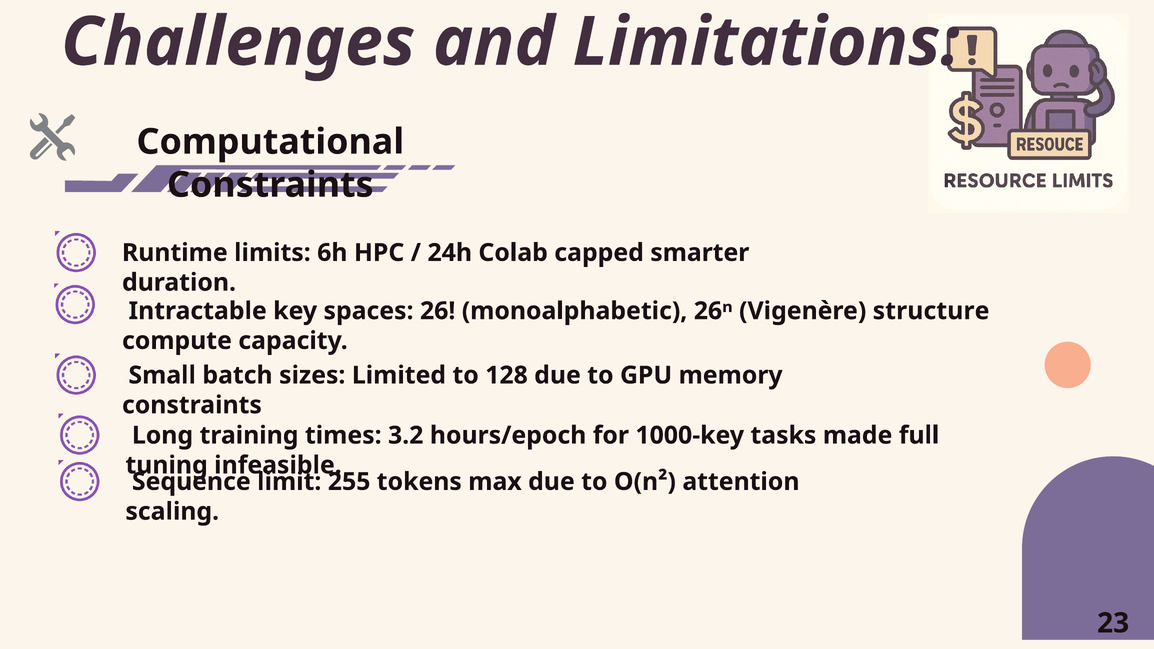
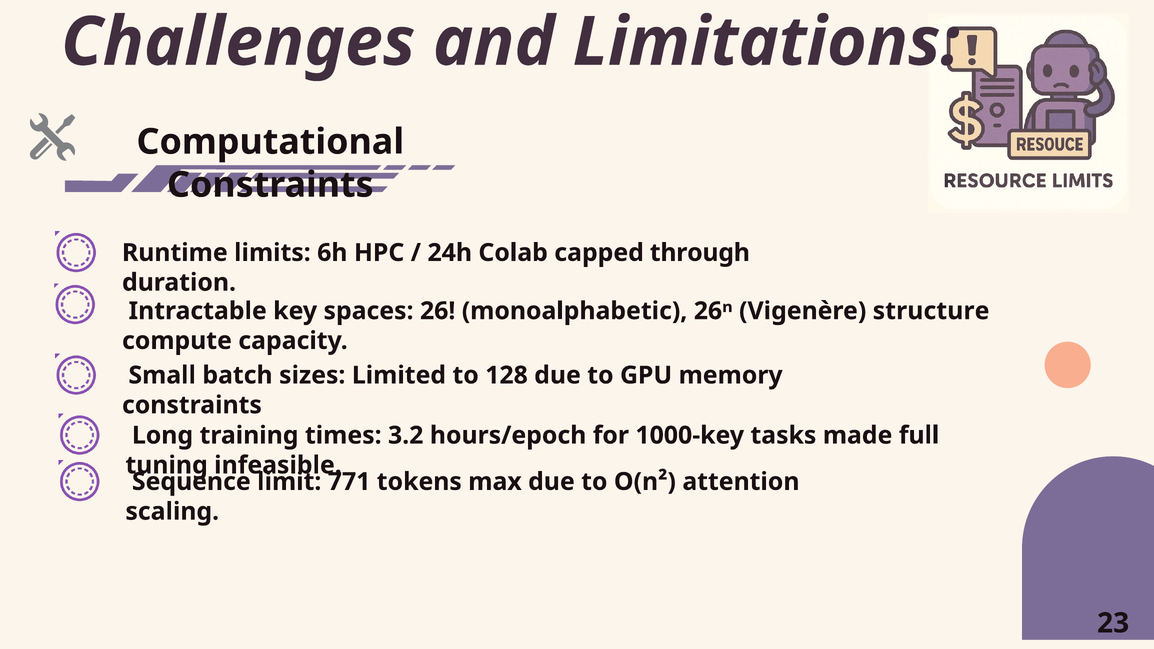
smarter: smarter -> through (700, 253)
255: 255 -> 771 (349, 482)
